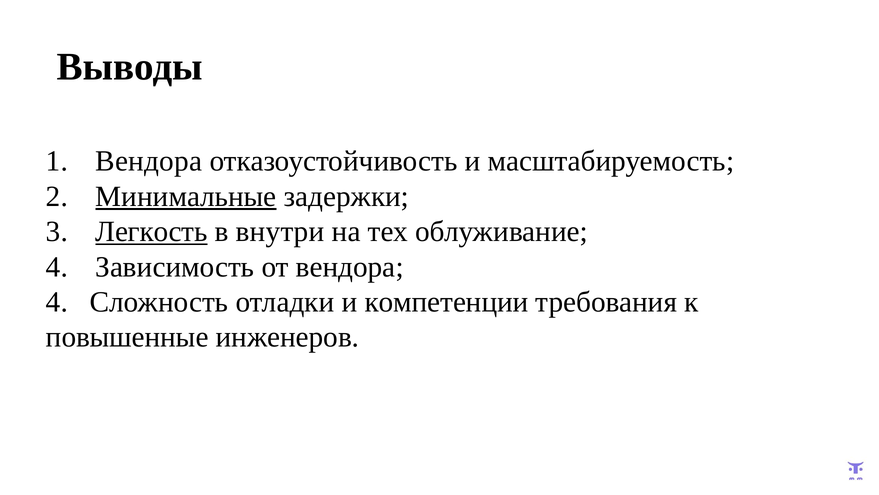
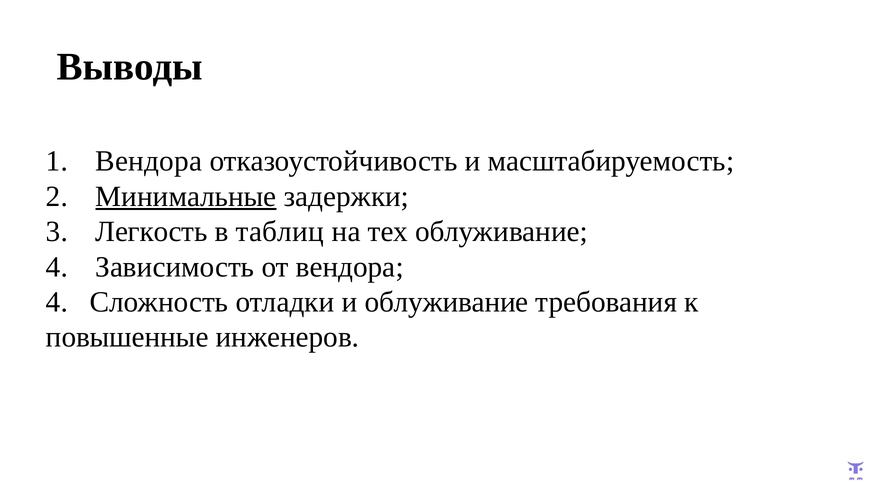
Легкость underline: present -> none (151, 231)
внутри: внутри -> таблиц (280, 231)
и компетенции: компетенции -> облуживание (447, 302)
